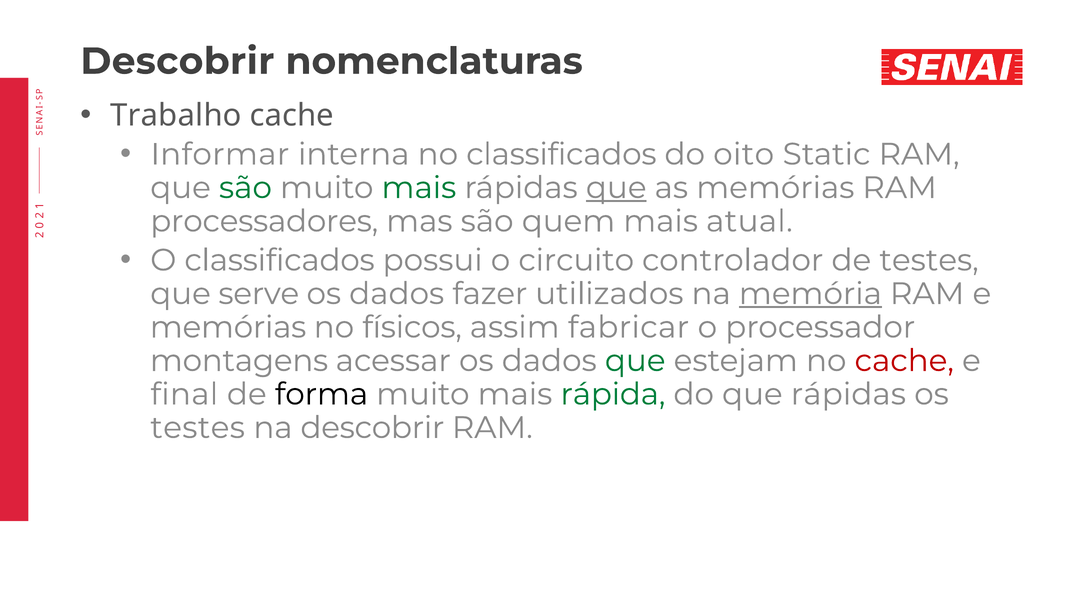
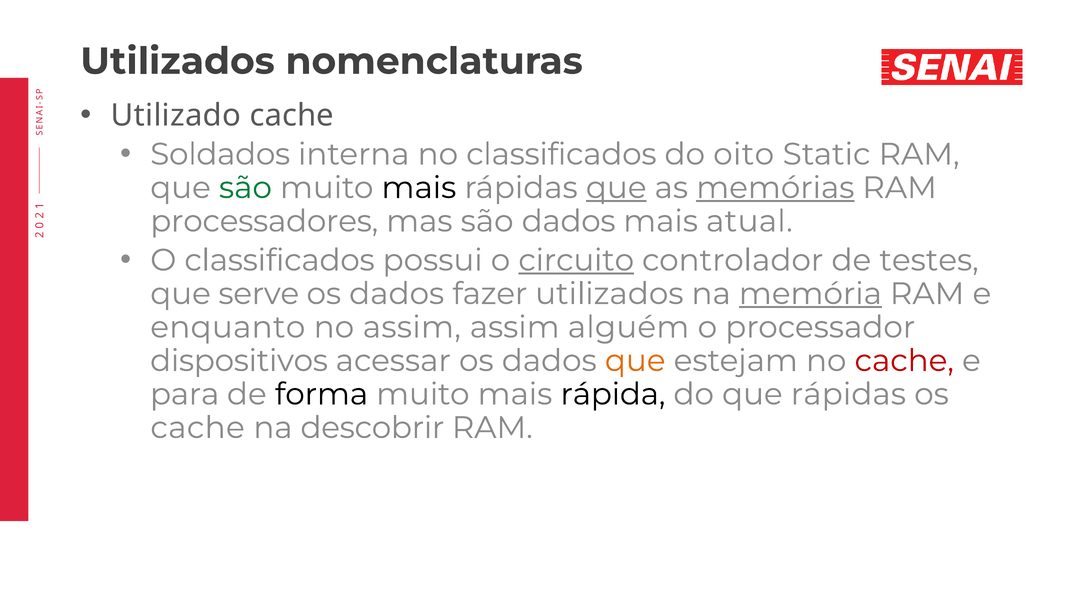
Descobrir: Descobrir -> Utilizados (178, 61)
Trabalho: Trabalho -> Utilizado (176, 115)
Informar: Informar -> Soldados (220, 154)
mais colour: green -> black (419, 188)
memórias underline: none -> present (775, 188)
são quem: quem -> dados (569, 221)
circuito underline: none -> present (576, 261)
memórias: memórias -> enquanto (228, 328)
no físicos: físicos -> assim (412, 328)
fabricar: fabricar -> alguém (629, 328)
montagens: montagens -> dispositivos (239, 361)
que colour: green -> orange (635, 361)
final: final -> para (185, 395)
rápida colour: green -> black (613, 395)
testes: testes -> cache (198, 428)
